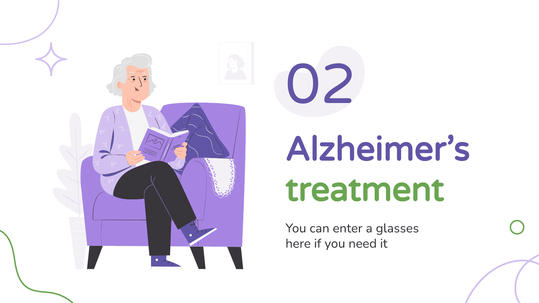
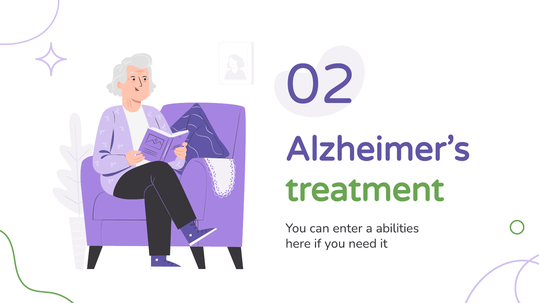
glasses: glasses -> abilities (397, 228)
